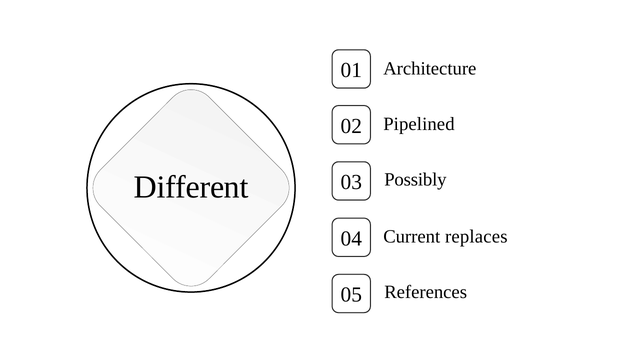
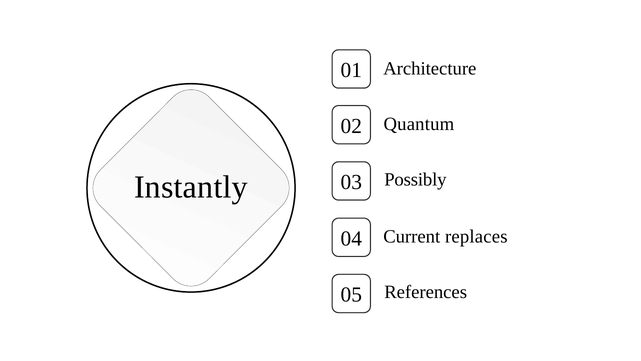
Pipelined: Pipelined -> Quantum (419, 124)
Different: Different -> Instantly (191, 187)
